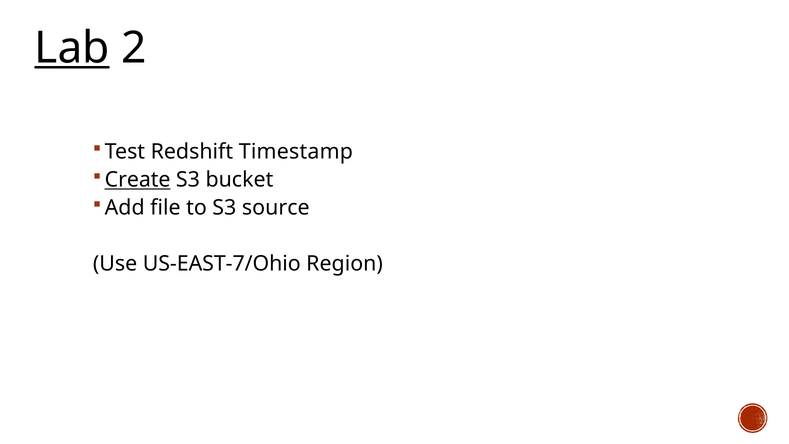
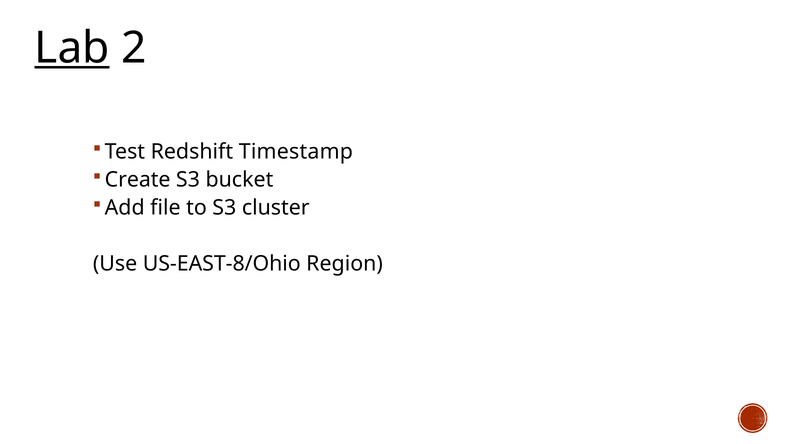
Create underline: present -> none (138, 180)
source: source -> cluster (276, 208)
US-EAST-7/Ohio: US-EAST-7/Ohio -> US-EAST-8/Ohio (222, 264)
